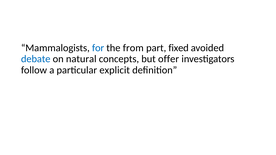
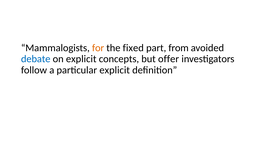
for colour: blue -> orange (98, 48)
from: from -> fixed (133, 48)
fixed: fixed -> from (179, 48)
on natural: natural -> explicit (81, 59)
